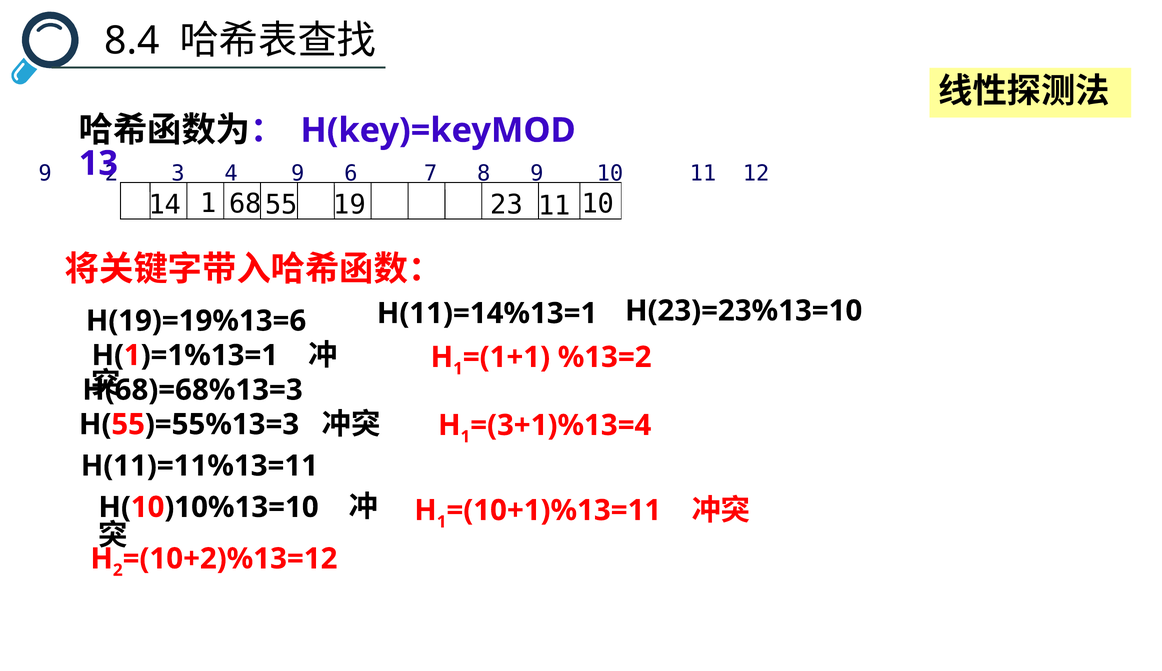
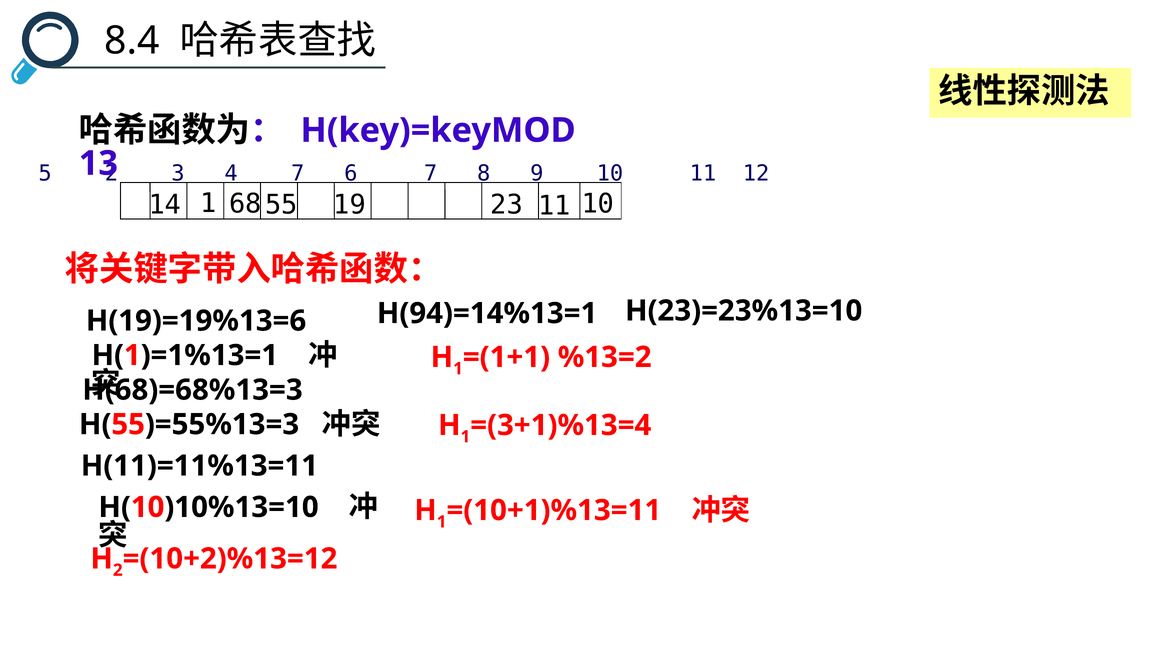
9: 9 -> 5 (45, 173)
4 9: 9 -> 7 (298, 173)
H(11)=14%13=1: H(11)=14%13=1 -> H(94)=14%13=1 (487, 313)
